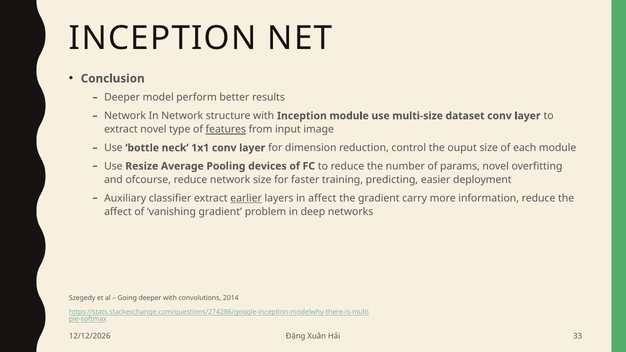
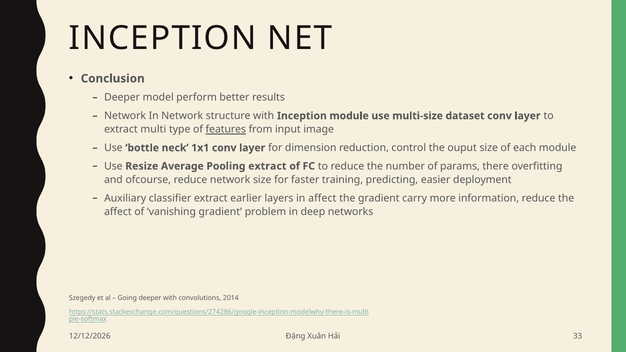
extract novel: novel -> multi (153, 130)
Pooling devices: devices -> extract (267, 166)
params novel: novel -> there (496, 166)
earlier underline: present -> none (246, 198)
